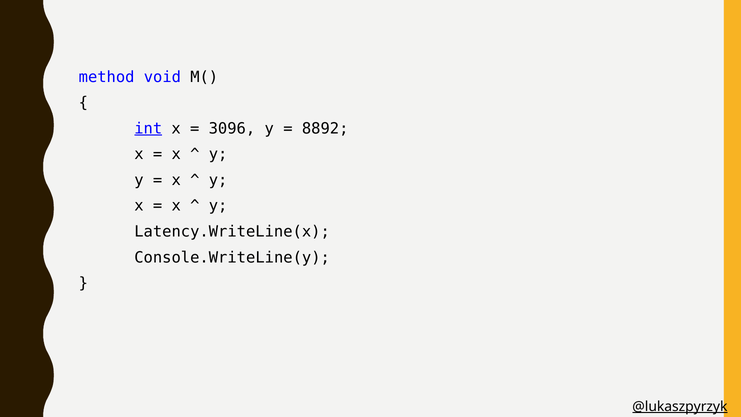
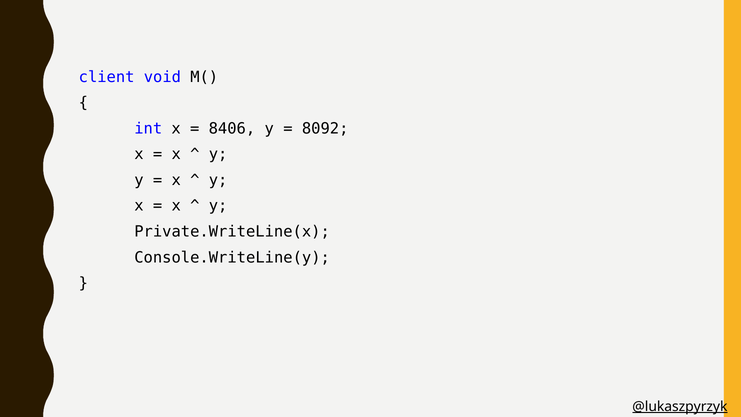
method: method -> client (107, 77)
int underline: present -> none (148, 128)
3096: 3096 -> 8406 (232, 128)
8892: 8892 -> 8092 (325, 128)
Latency.WriteLine(x: Latency.WriteLine(x -> Private.WriteLine(x (232, 232)
